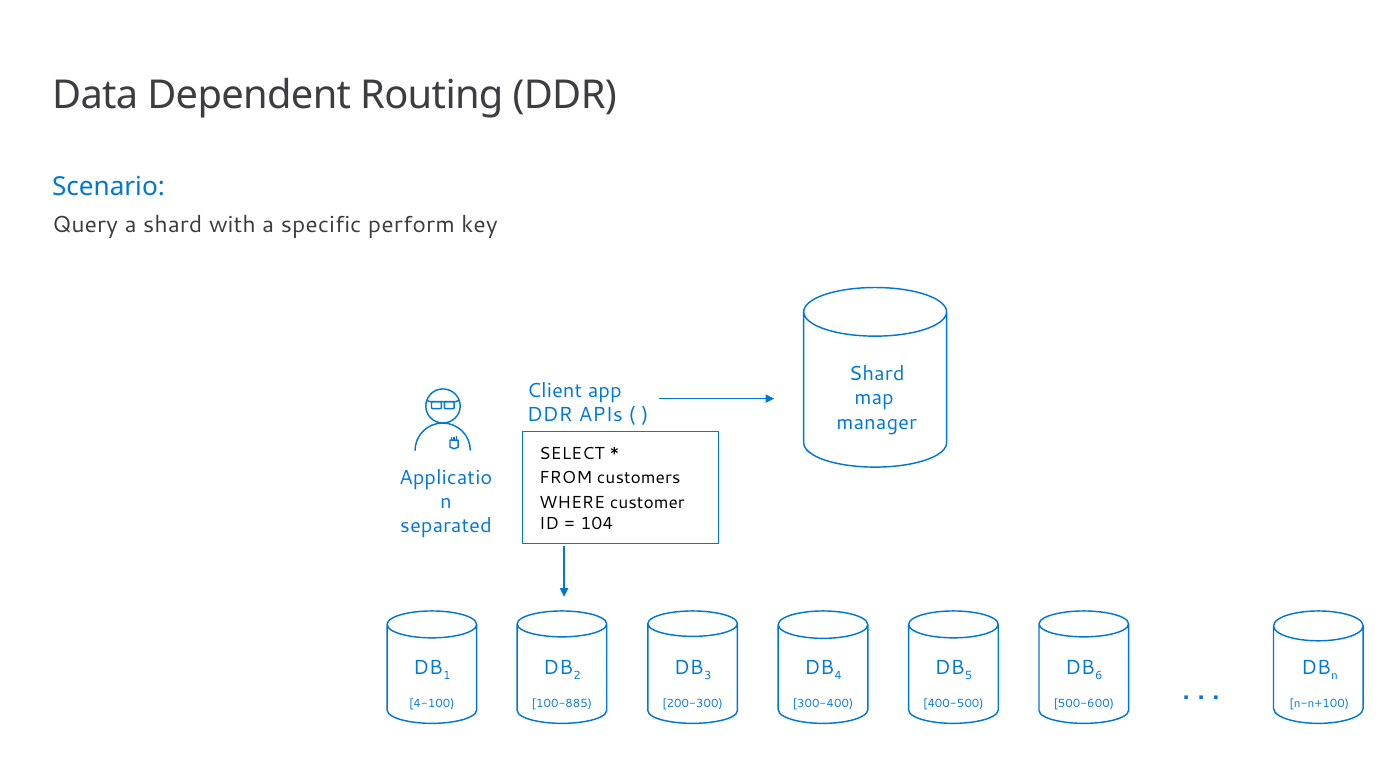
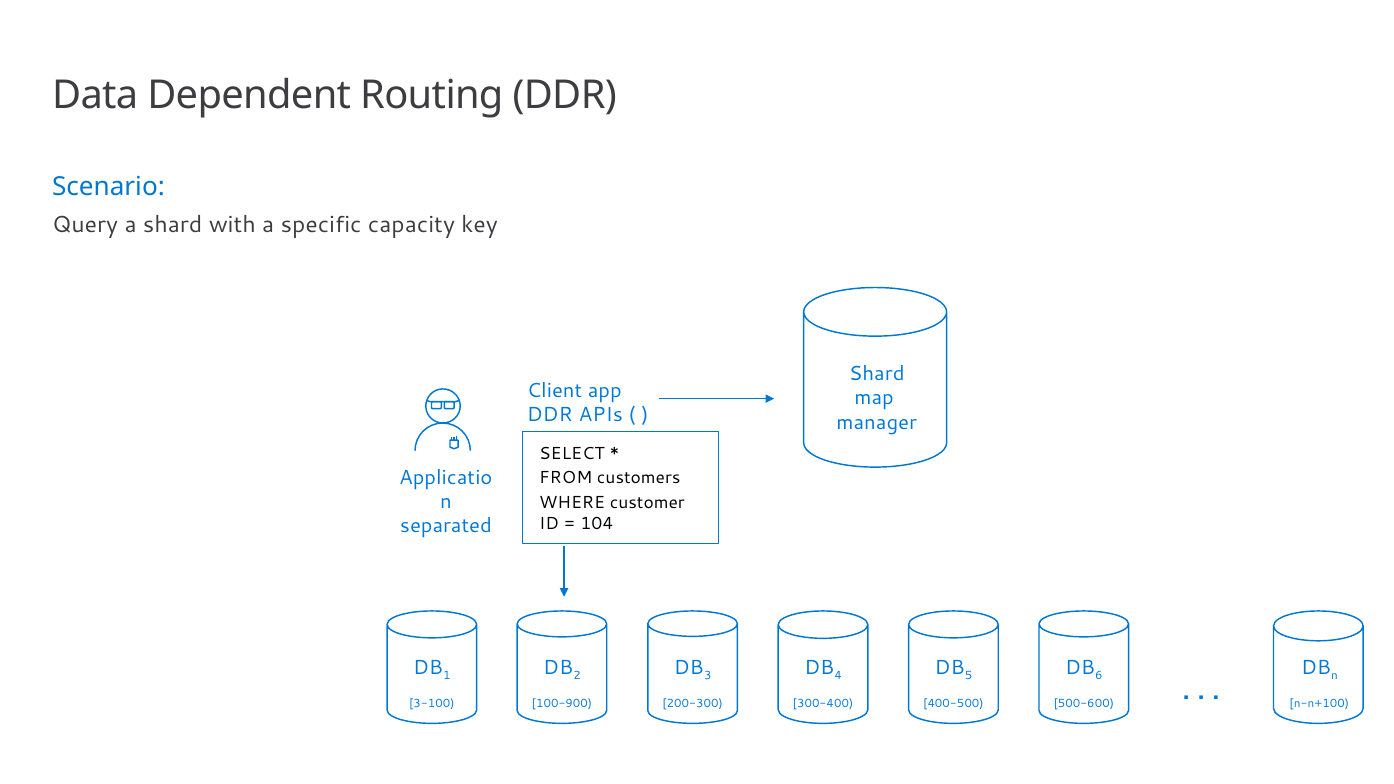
perform: perform -> capacity (412, 225)
4-100: 4-100 -> 3-100 (432, 704)
100-885: 100-885 -> 100-900 (562, 704)
